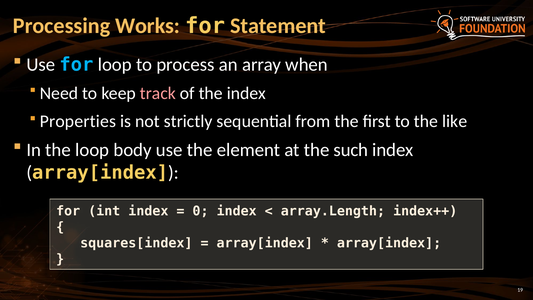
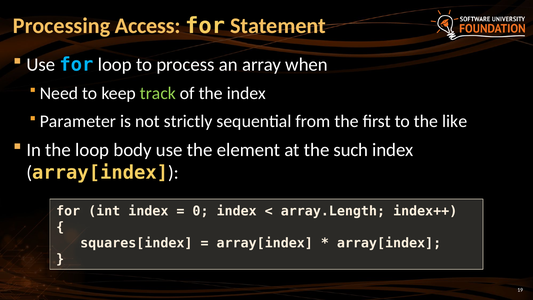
Works: Works -> Access (148, 26)
track colour: pink -> light green (158, 93)
Properties: Properties -> Parameter (78, 121)
